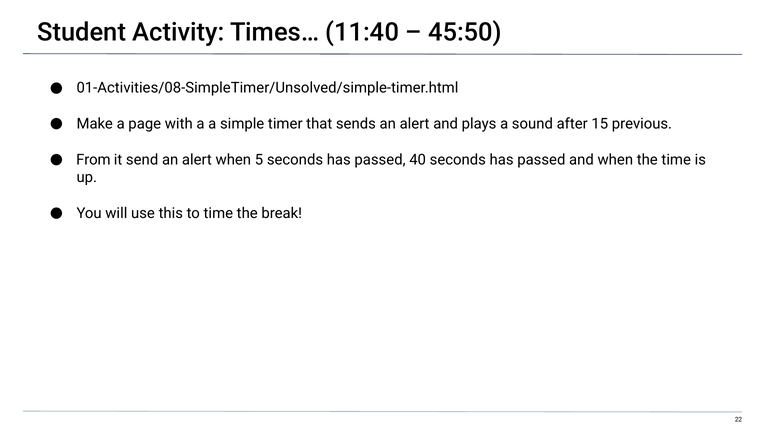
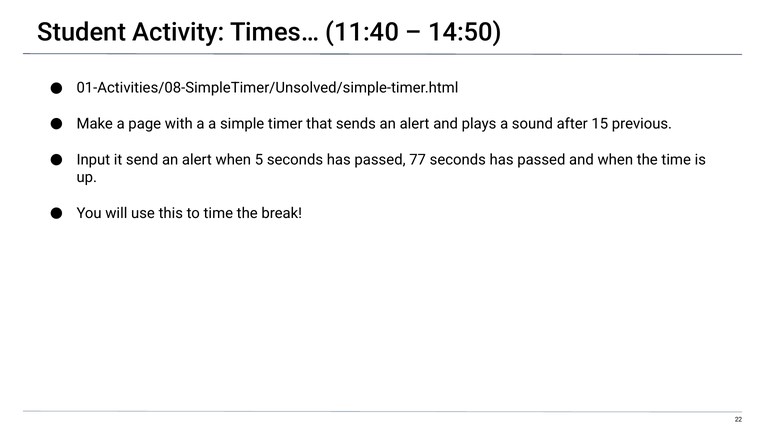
45:50: 45:50 -> 14:50 (465, 32)
From: From -> Input (93, 159)
40: 40 -> 77 (418, 159)
